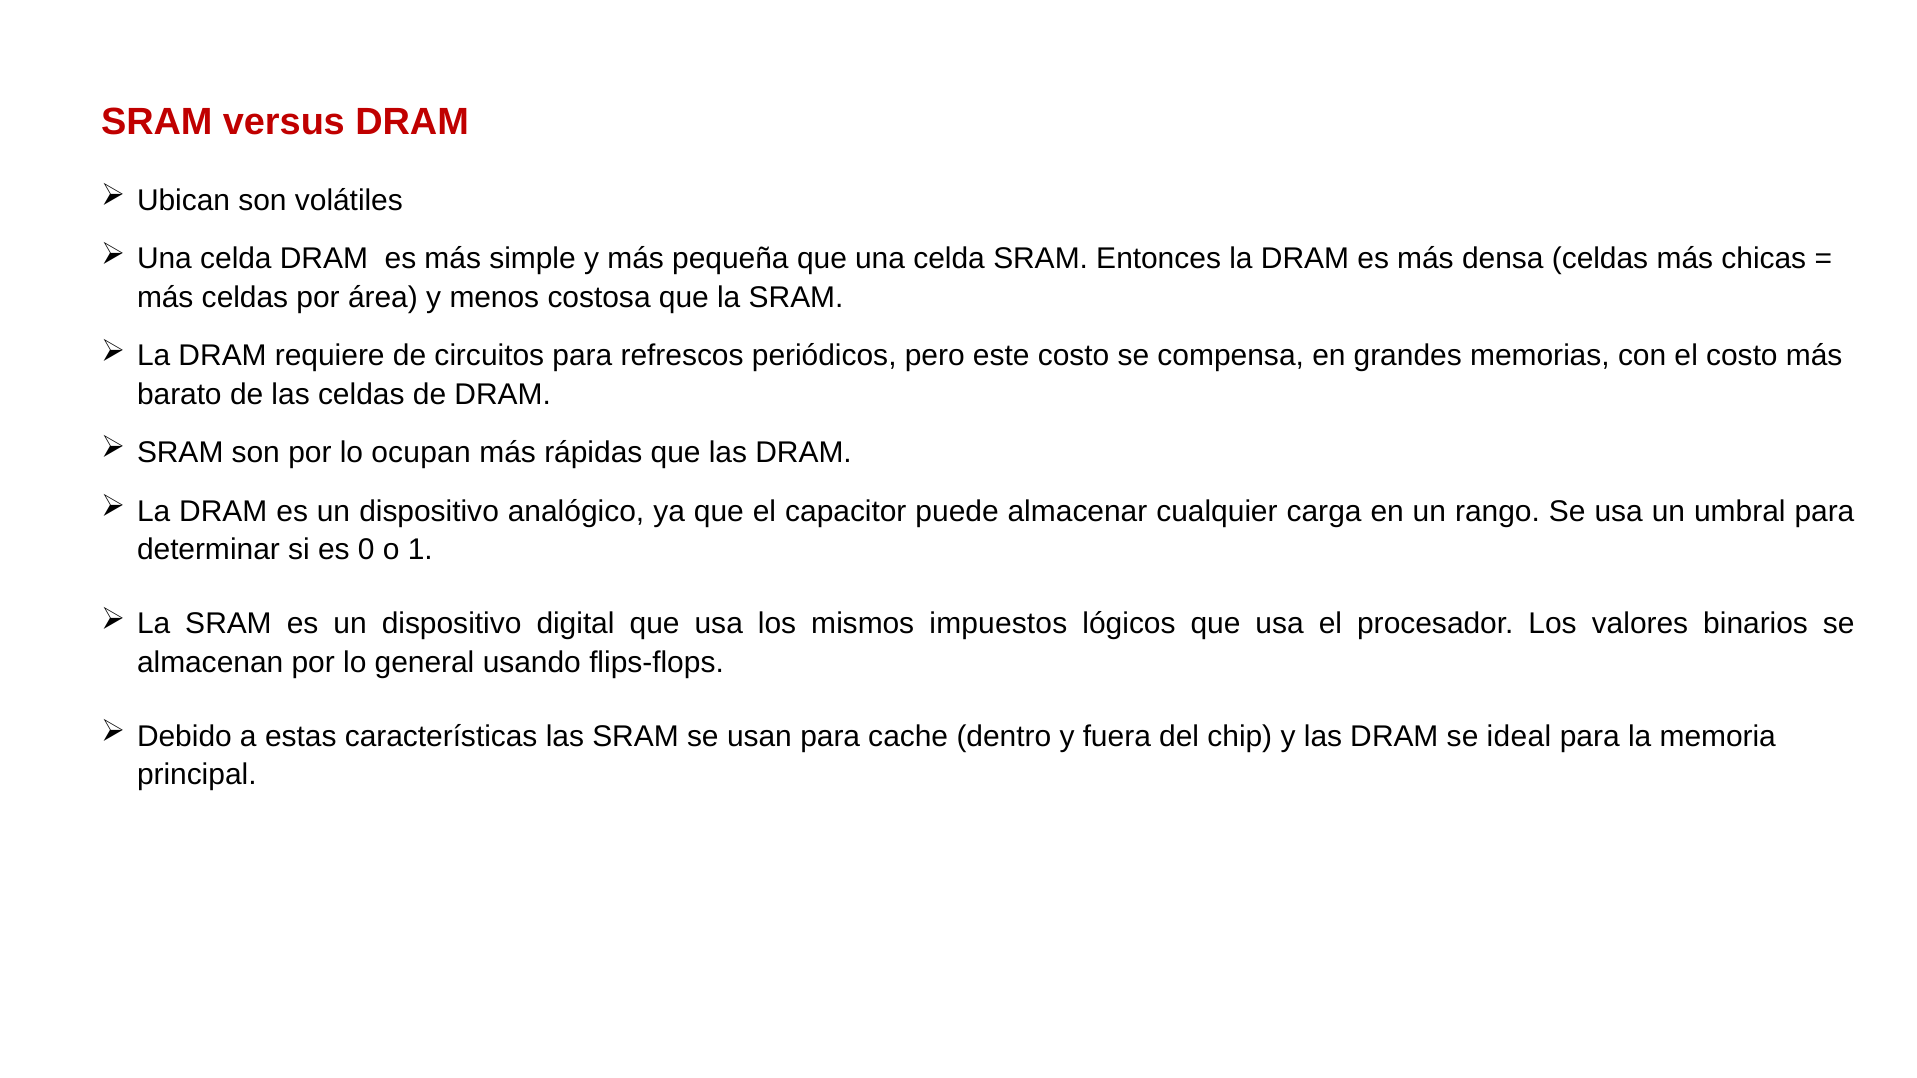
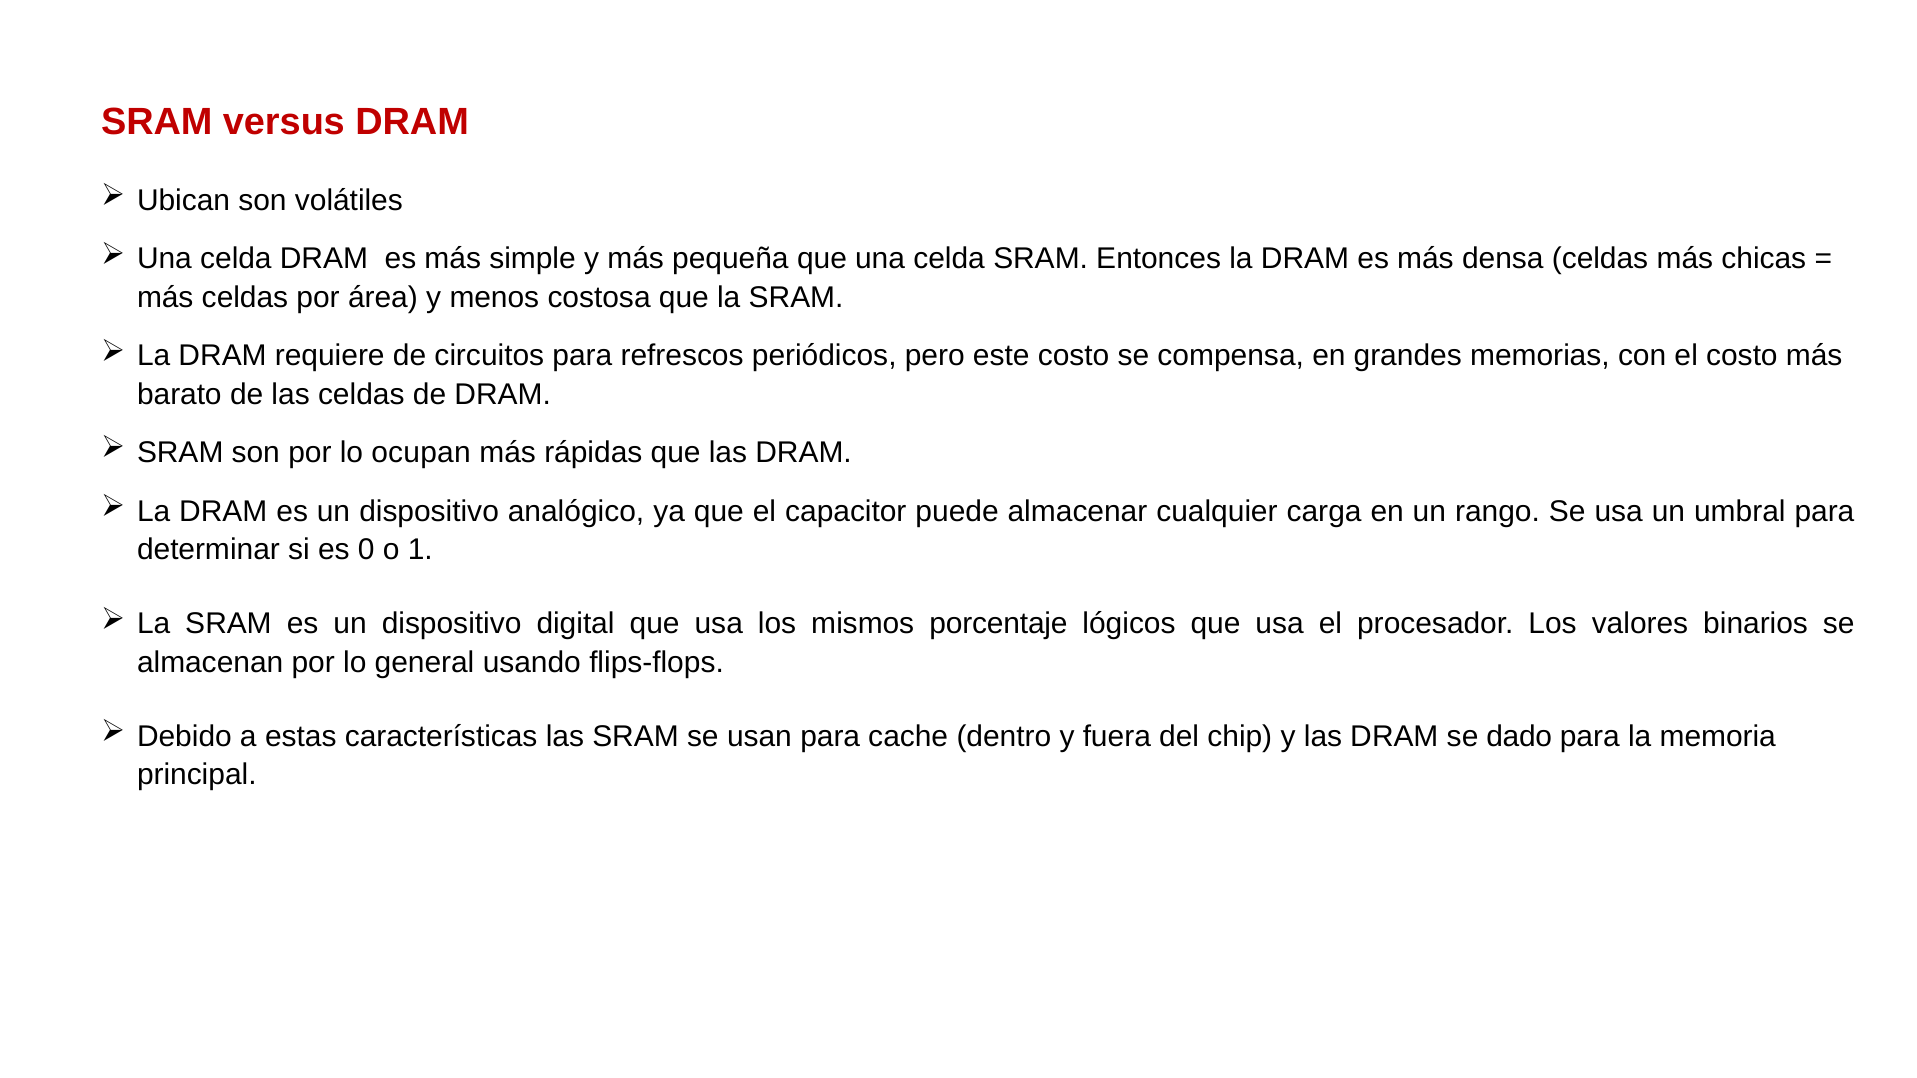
impuestos: impuestos -> porcentaje (999, 624)
ideal: ideal -> dado (1519, 737)
